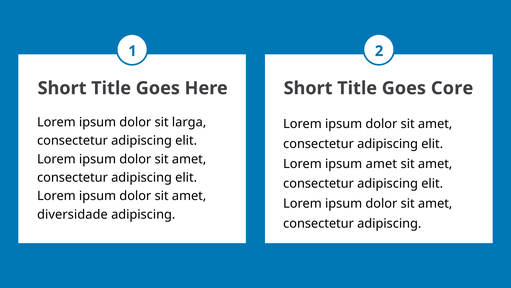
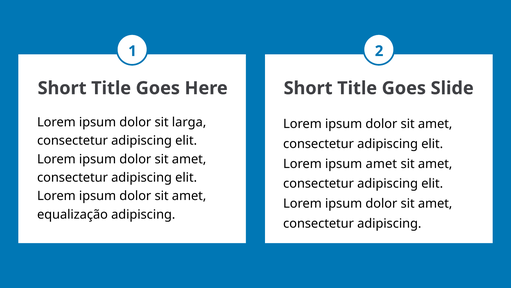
Core: Core -> Slide (452, 88)
diversidade: diversidade -> equalização (72, 214)
